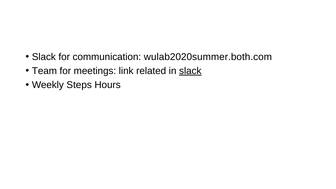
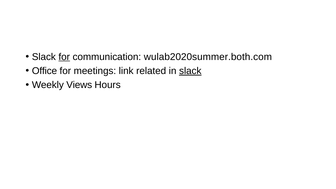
for underline: none -> present (64, 57)
Team: Team -> Office (44, 71)
Steps: Steps -> Views (79, 85)
